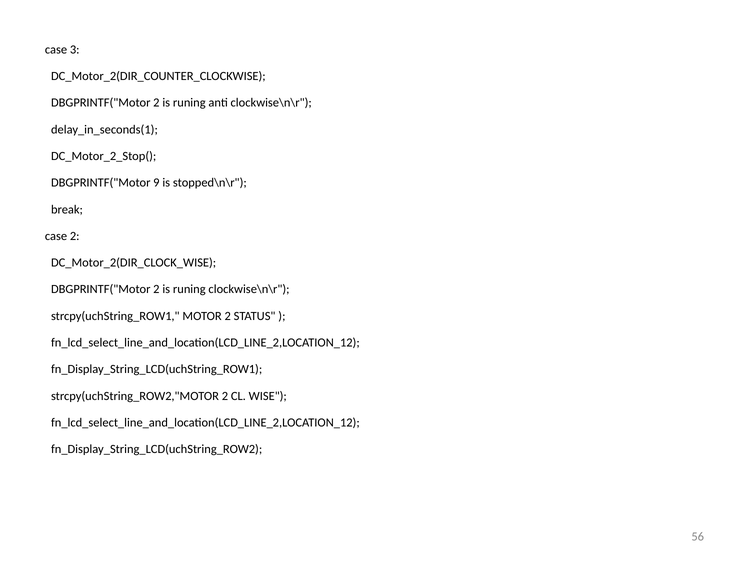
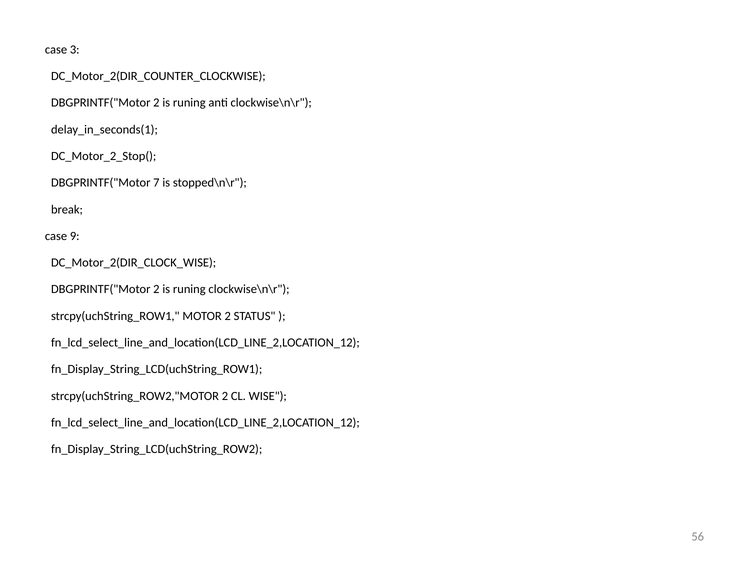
9: 9 -> 7 (156, 183)
case 2: 2 -> 9 (75, 236)
